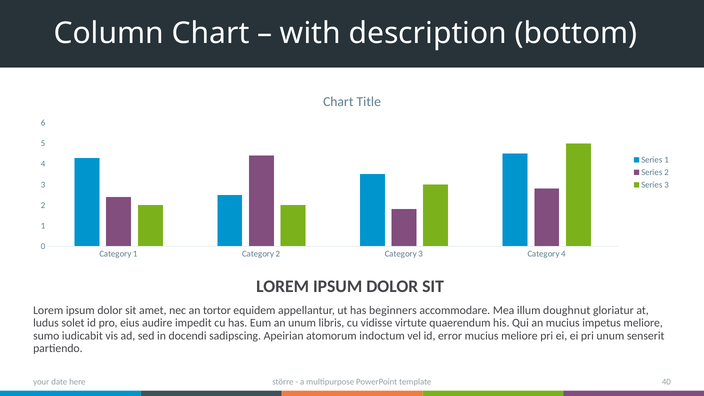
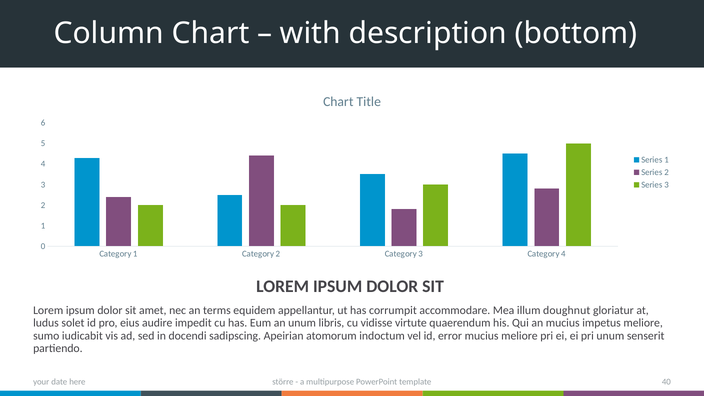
tortor: tortor -> terms (217, 310)
beginners: beginners -> corrumpit (393, 310)
